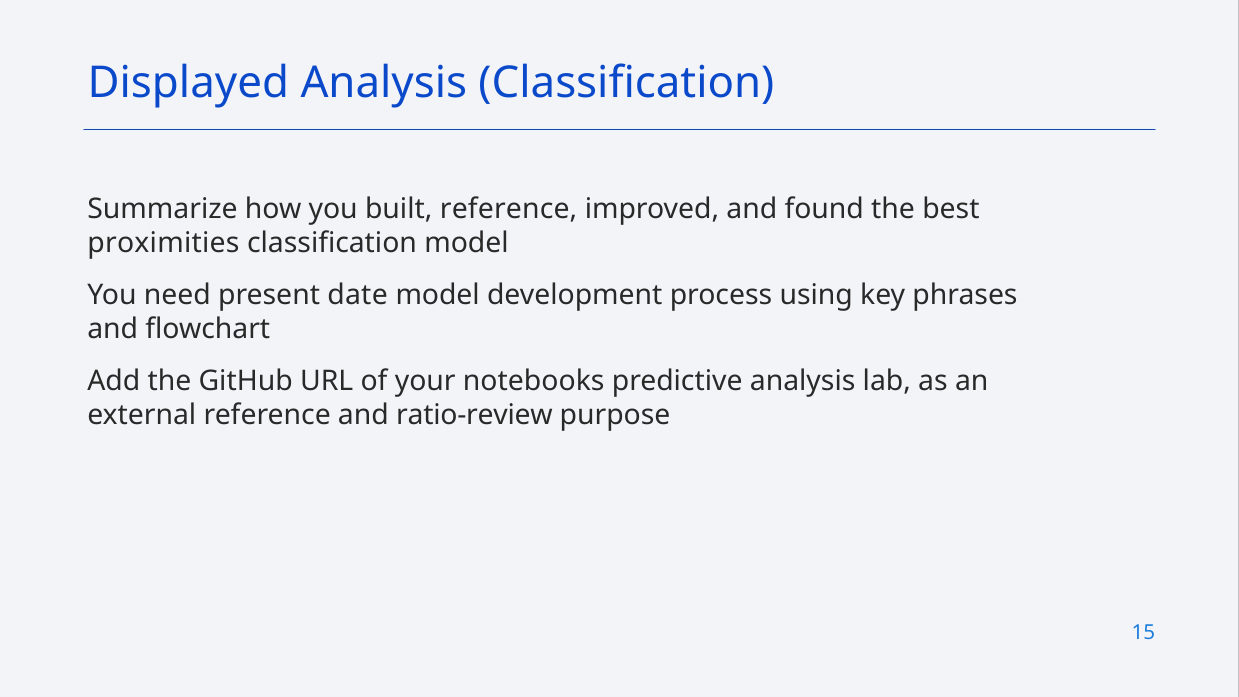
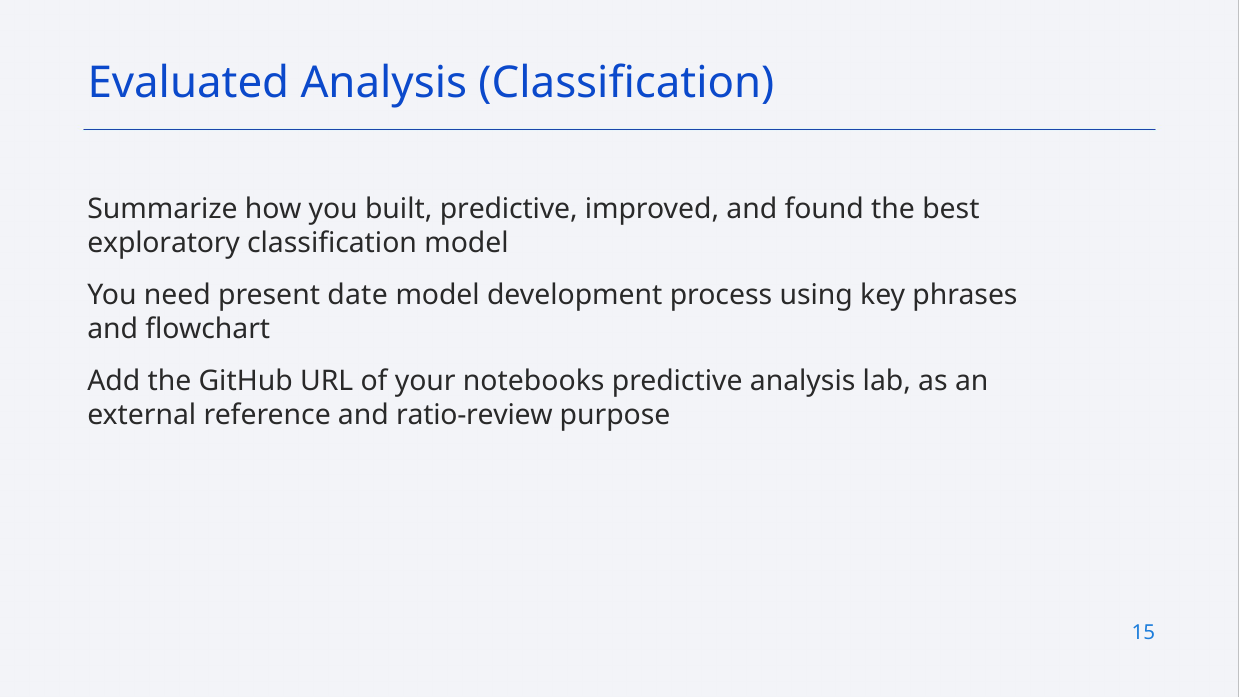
Displayed: Displayed -> Evaluated (188, 83)
built reference: reference -> predictive (509, 209)
proximities: proximities -> exploratory (164, 243)
